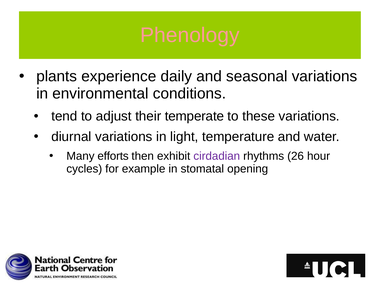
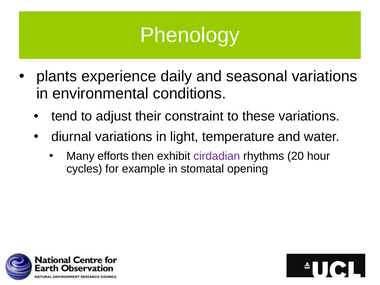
Phenology colour: pink -> white (190, 35)
temperate: temperate -> constraint (194, 116)
26: 26 -> 20 (296, 156)
